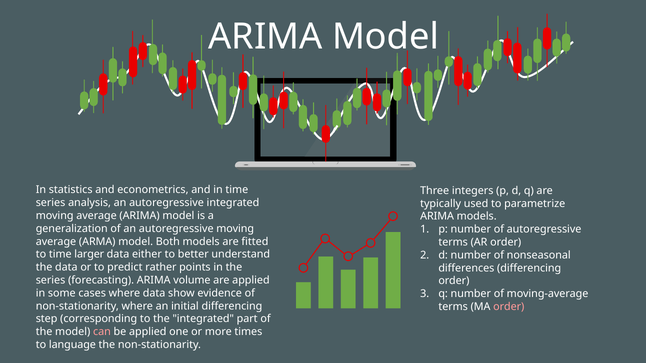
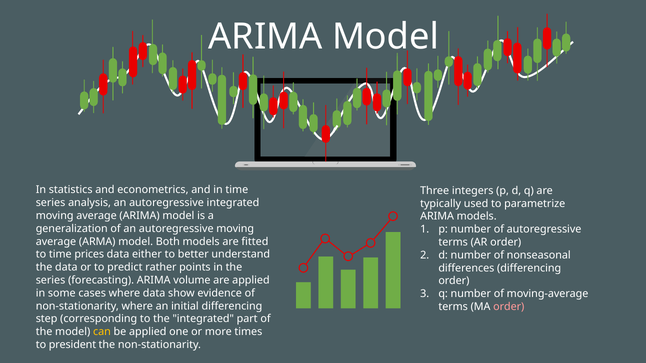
larger: larger -> prices (89, 255)
can colour: pink -> yellow (102, 332)
language: language -> president (72, 345)
